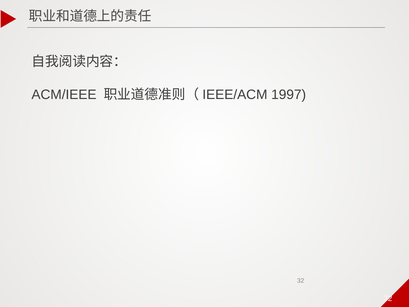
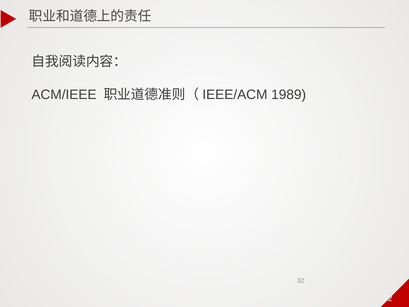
1997: 1997 -> 1989 (289, 94)
